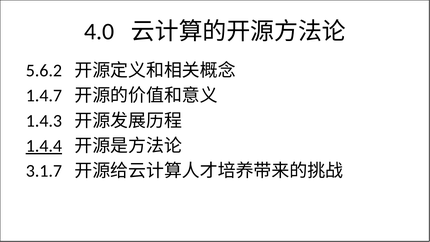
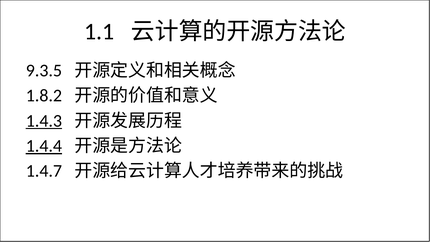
4.0: 4.0 -> 1.1 (99, 31)
5.6.2: 5.6.2 -> 9.3.5 (44, 71)
1.4.7: 1.4.7 -> 1.8.2 (44, 96)
1.4.3 underline: none -> present (44, 121)
3.1.7: 3.1.7 -> 1.4.7 (44, 171)
